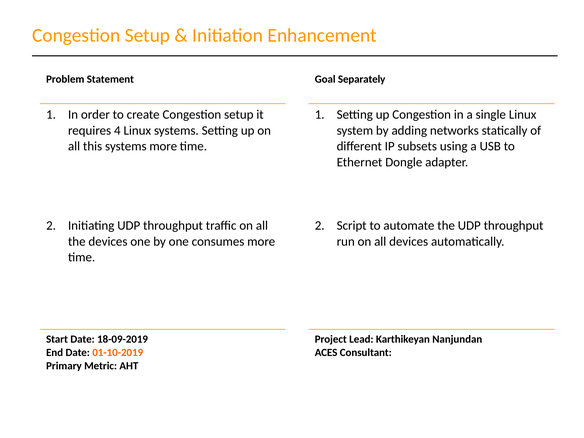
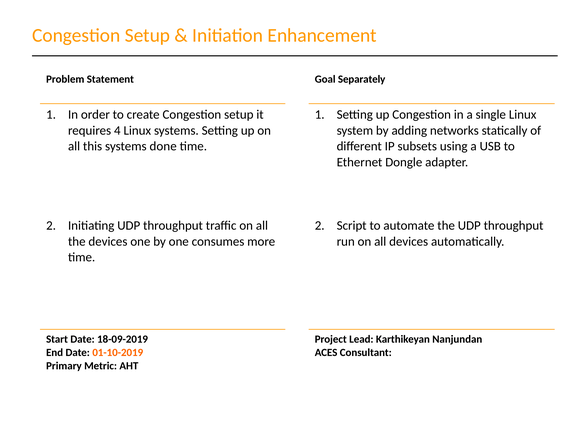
systems more: more -> done (163, 146)
